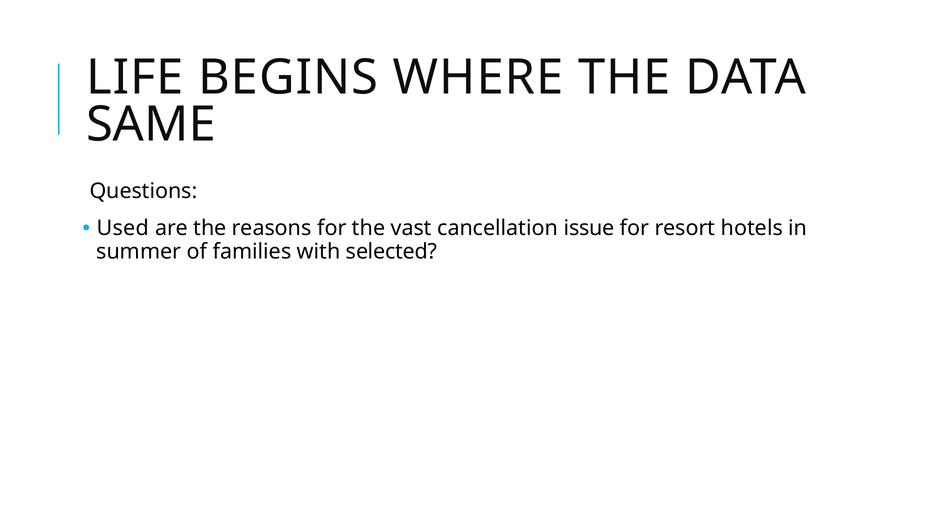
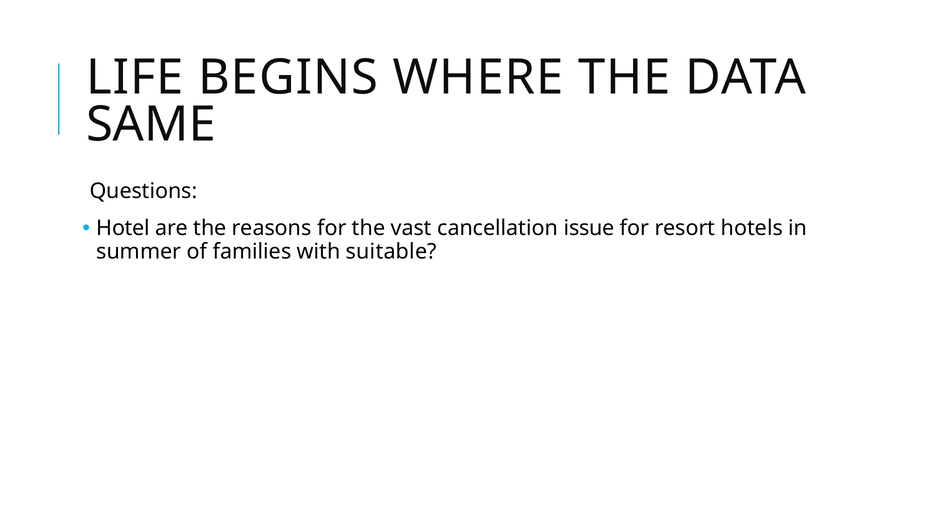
Used: Used -> Hotel (123, 228)
selected: selected -> suitable (391, 251)
